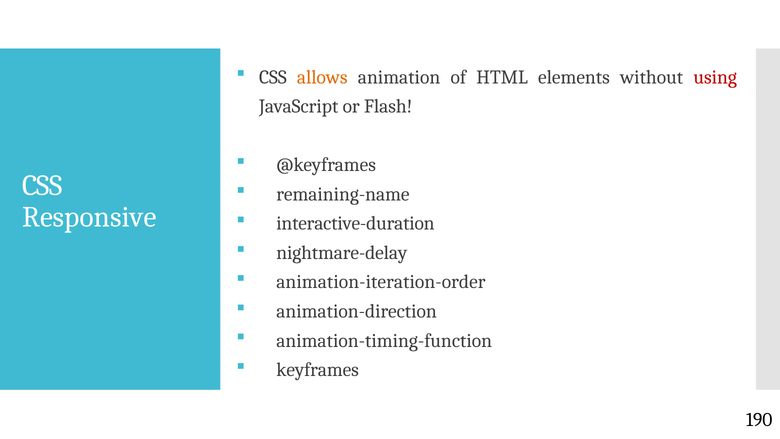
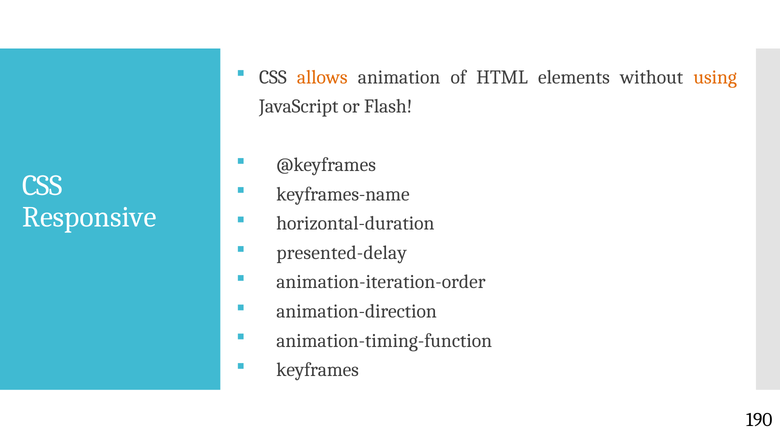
using colour: red -> orange (715, 77)
remaining-name: remaining-name -> keyframes-name (343, 194)
interactive-duration: interactive-duration -> horizontal-duration (355, 223)
nightmare-delay: nightmare-delay -> presented-delay (342, 253)
